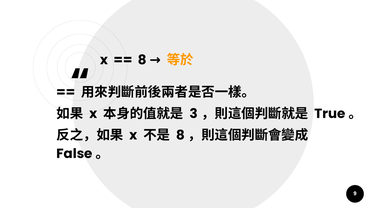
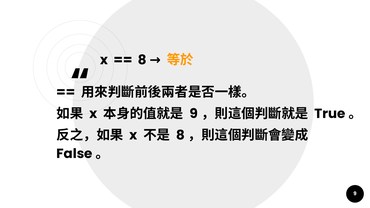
3: 3 -> 9 (194, 114)
